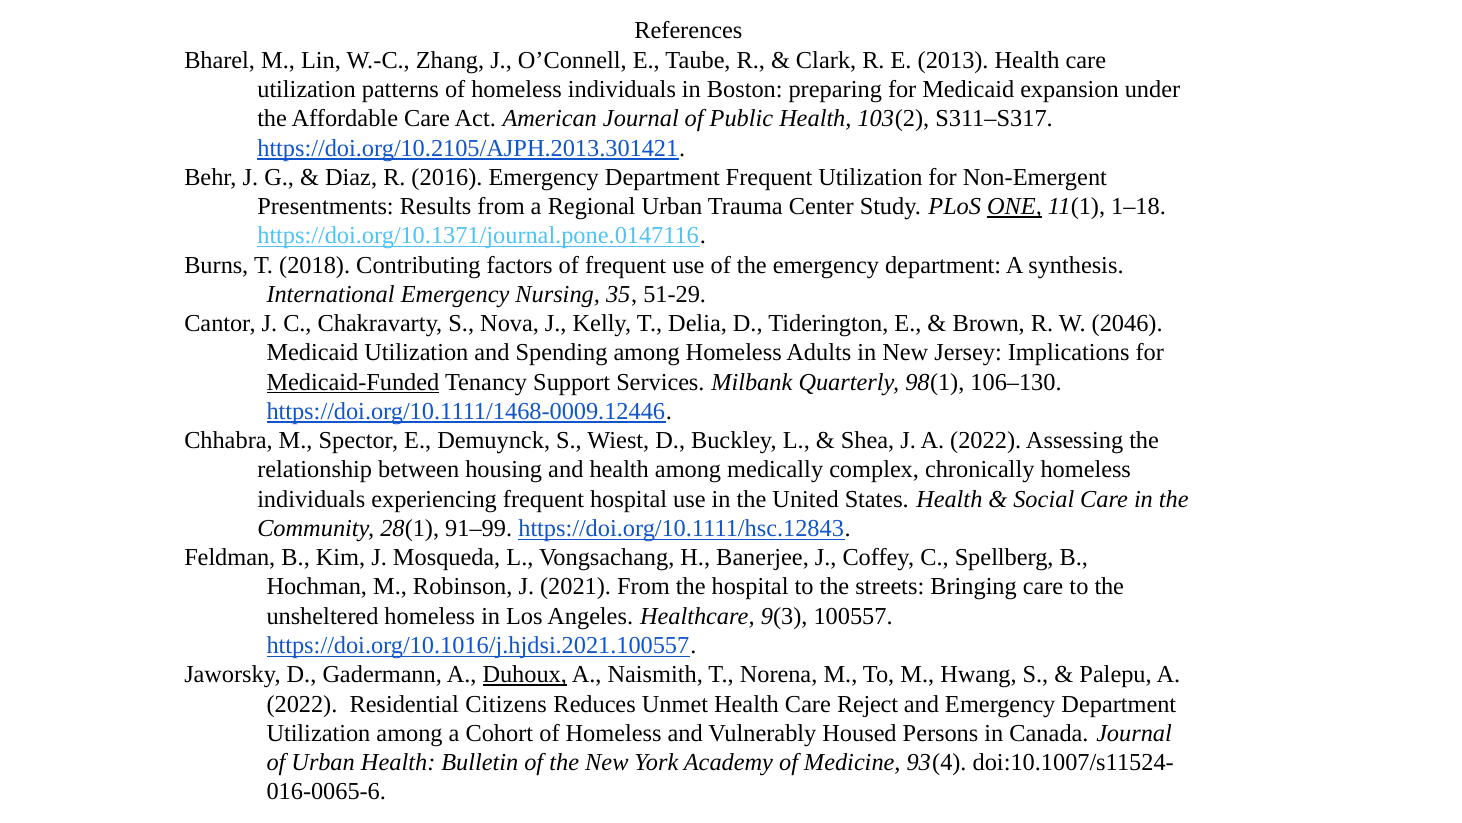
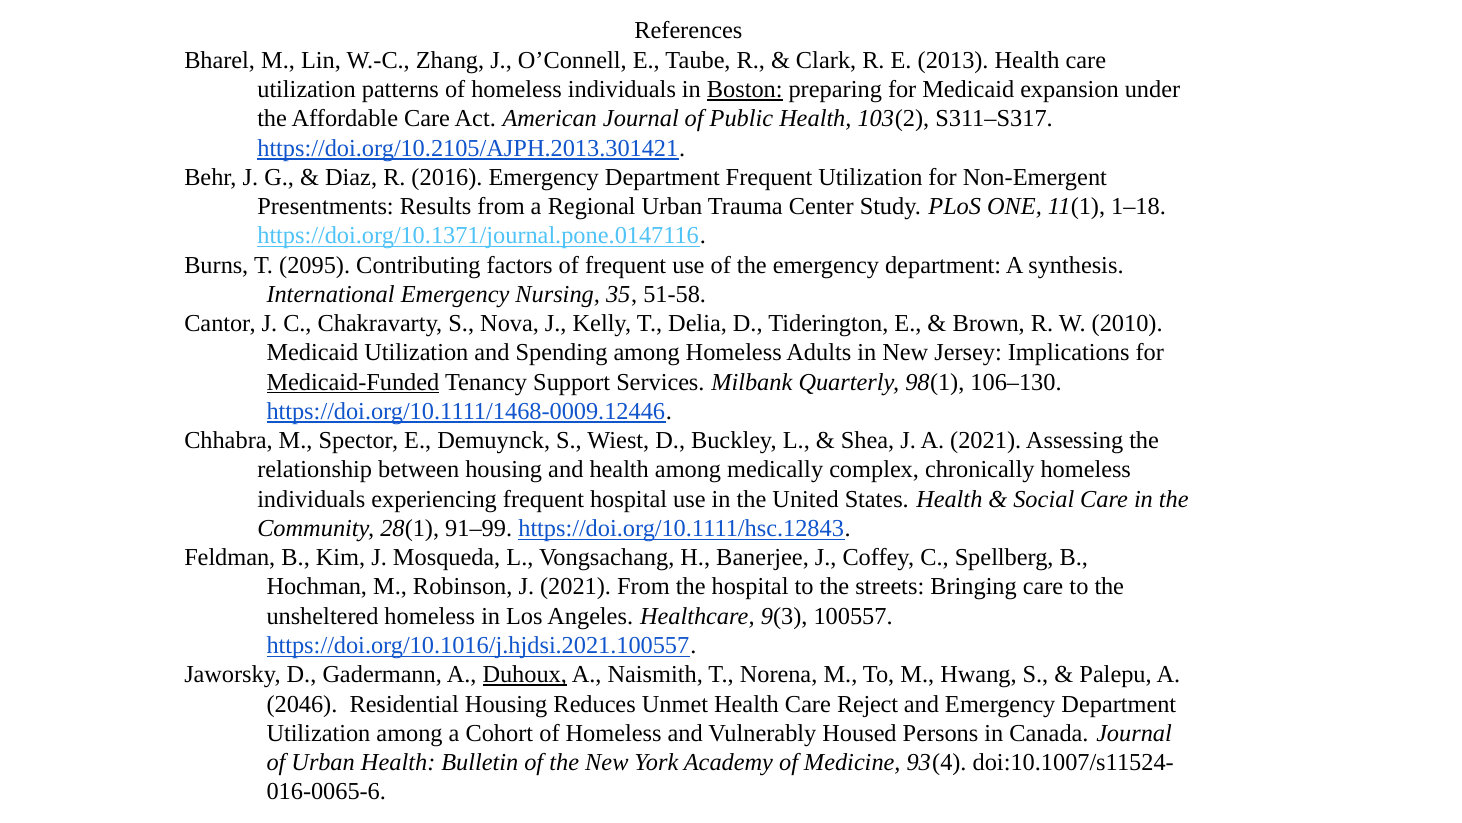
Boston underline: none -> present (745, 89)
ONE underline: present -> none (1014, 206)
2018: 2018 -> 2095 (315, 265)
51-29: 51-29 -> 51-58 (675, 294)
2046: 2046 -> 2010 (1127, 323)
J A 2022: 2022 -> 2021 (986, 440)
2022: 2022 -> 2046 (302, 703)
Residential Citizens: Citizens -> Housing (506, 703)
